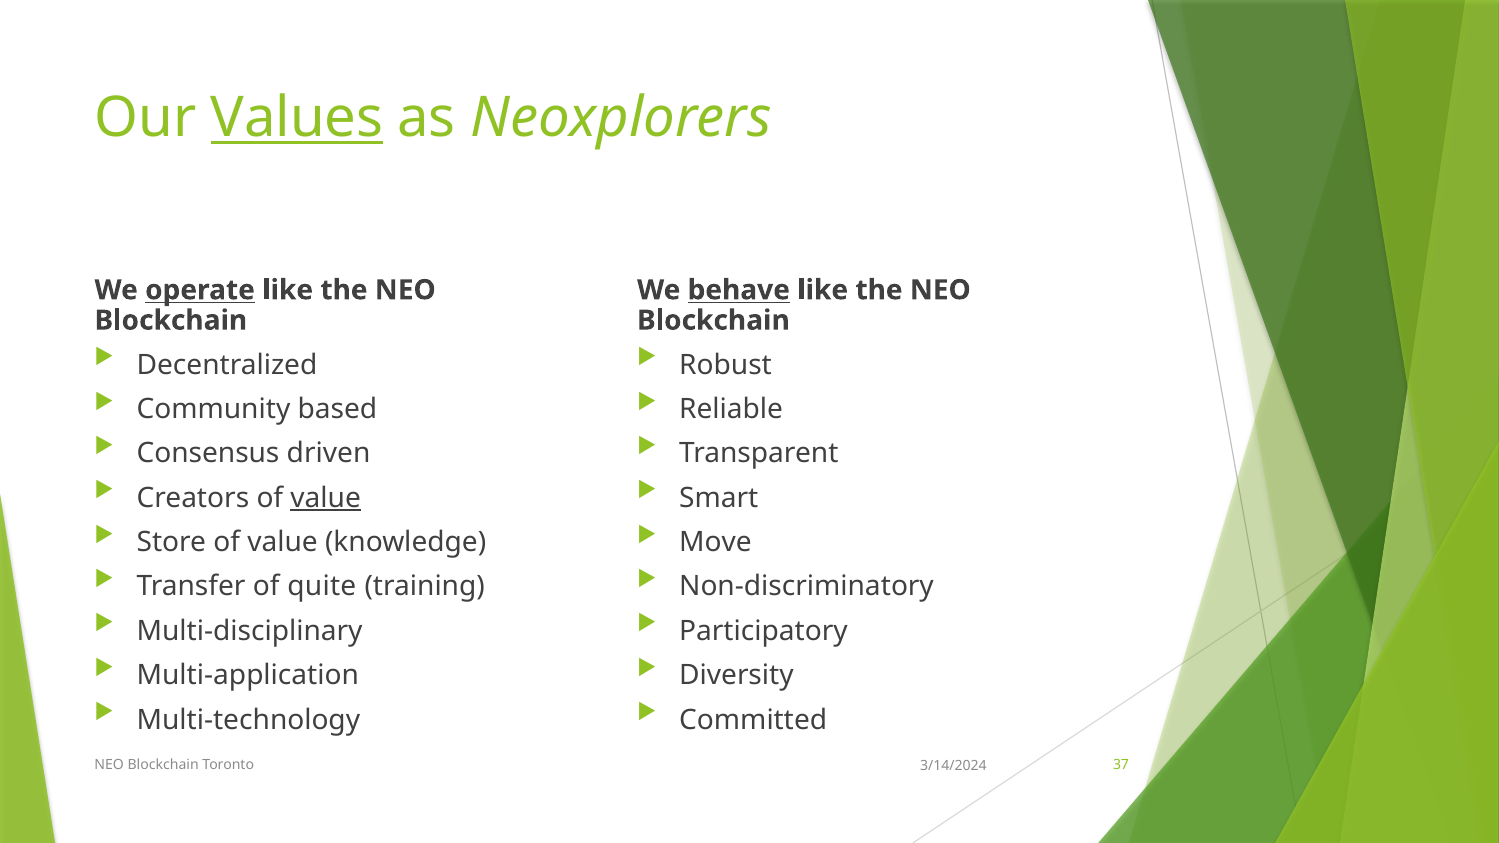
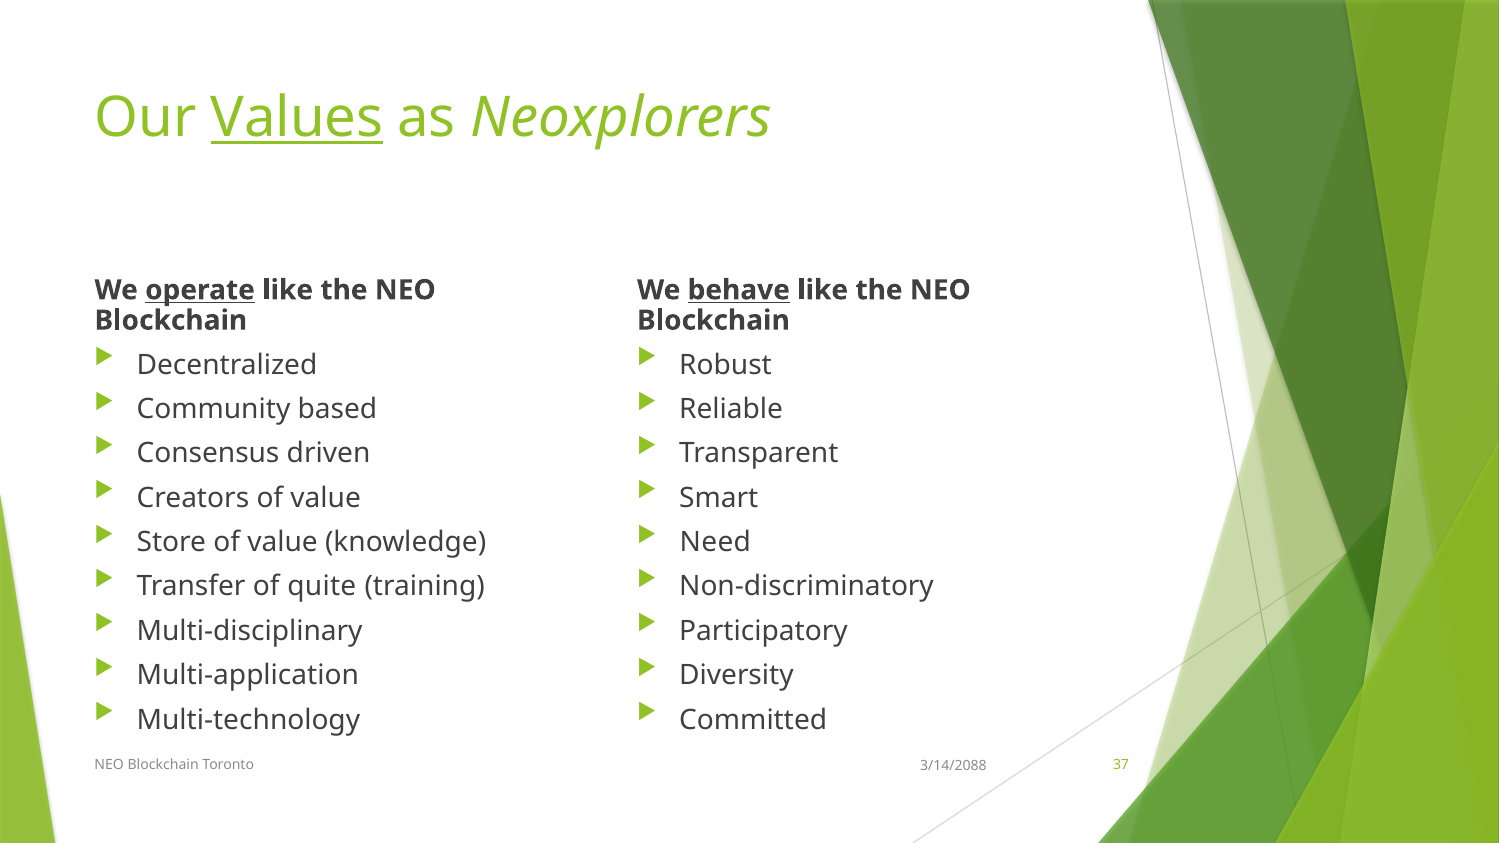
value underline: present -> none (326, 498)
Move: Move -> Need (715, 542)
3/14/2024: 3/14/2024 -> 3/14/2088 (953, 766)
